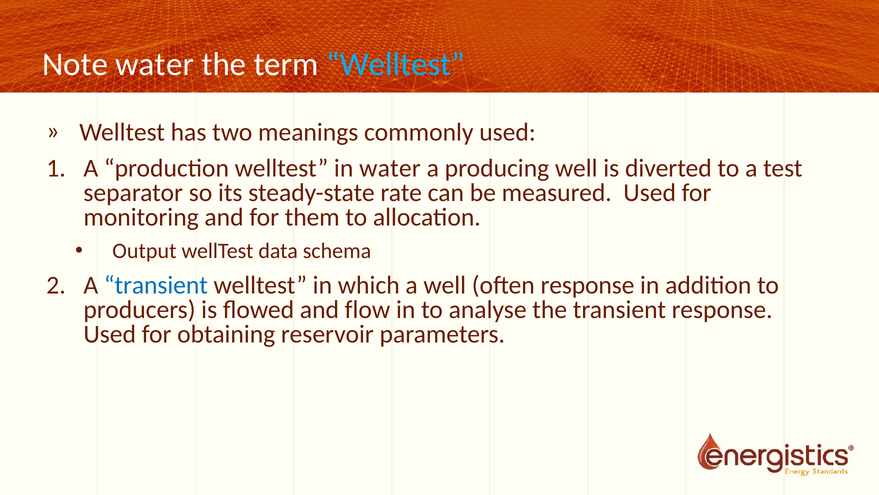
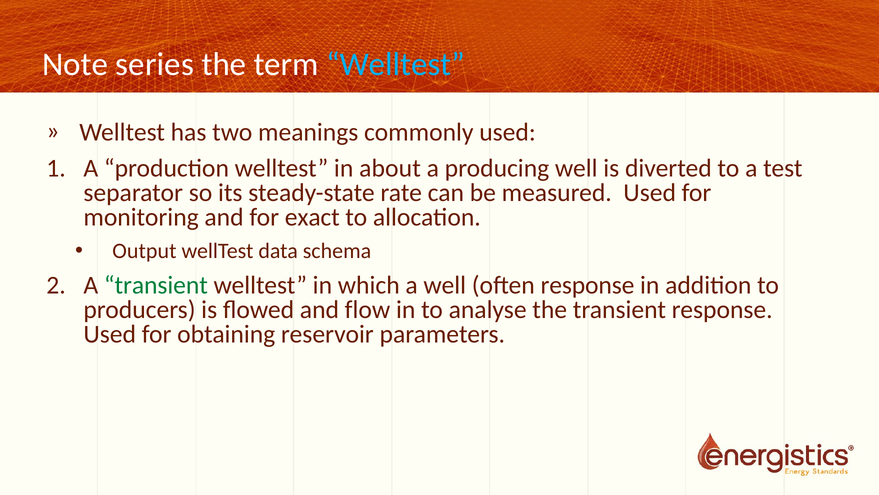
Note water: water -> series (155, 64)
in water: water -> about (390, 168)
them: them -> exact (312, 217)
transient colour: blue -> green (156, 285)
